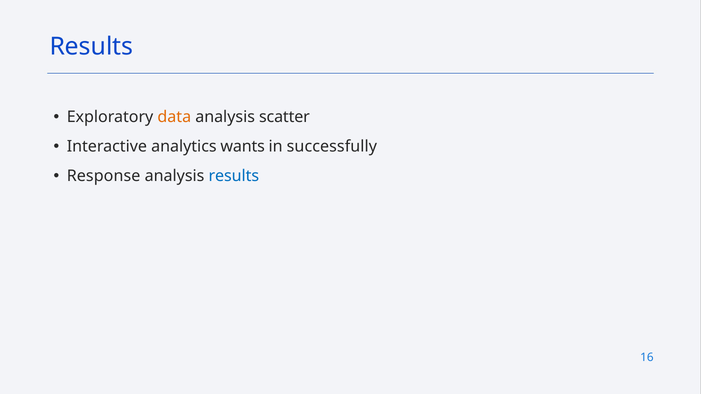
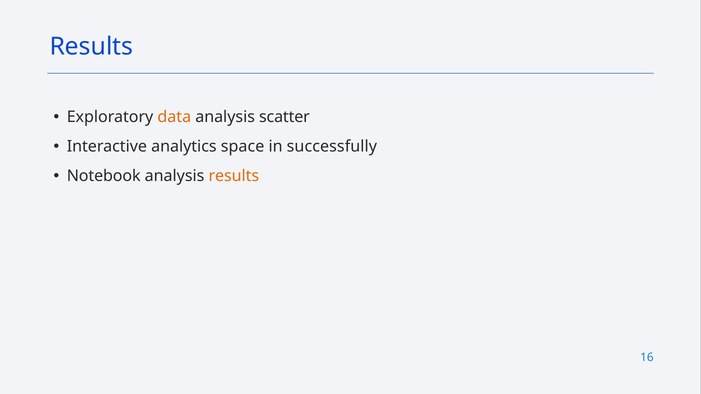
wants: wants -> space (243, 147)
Response: Response -> Notebook (104, 176)
results colour: blue -> orange (234, 176)
